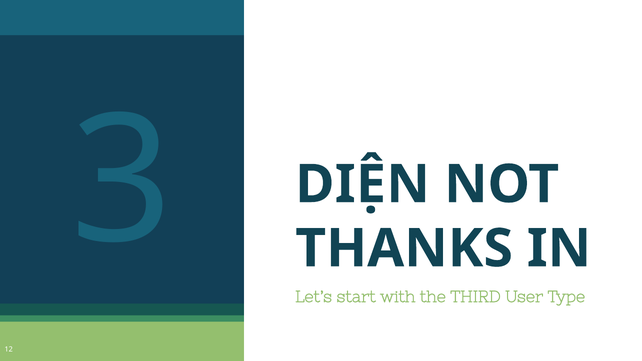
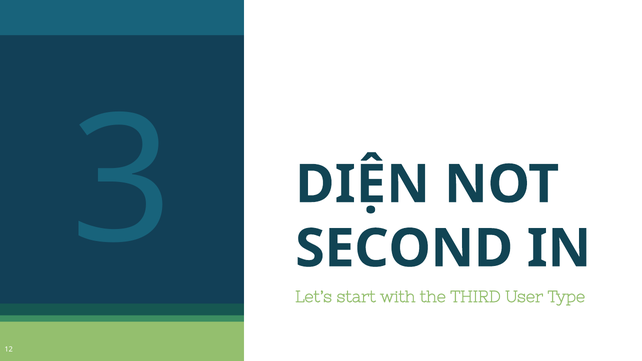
THANKS: THANKS -> SECOND (404, 249)
